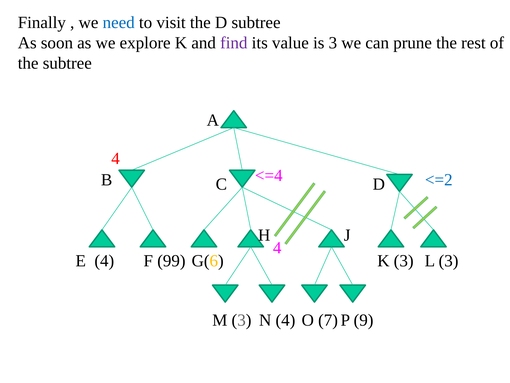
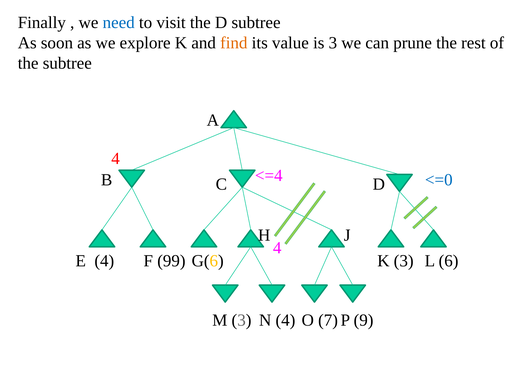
find colour: purple -> orange (234, 43)
<=2: <=2 -> <=0 (439, 180)
L 3: 3 -> 6 (449, 260)
